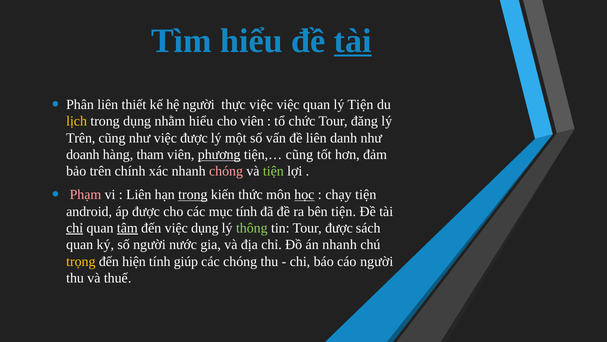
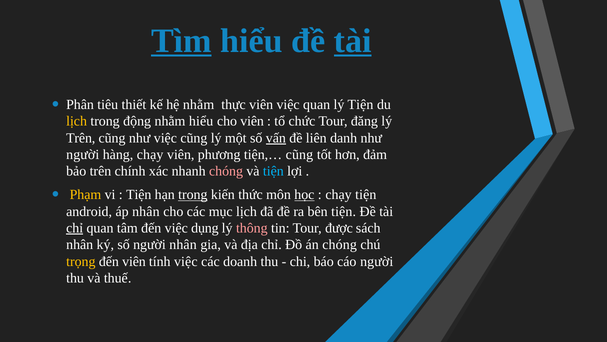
Tìm underline: none -> present (181, 41)
Phân liên: liên -> tiêu (108, 104)
hệ người: người -> nhằm (199, 104)
thực việc: việc -> viên (261, 104)
trong dụng: dụng -> động (137, 121)
việc được: được -> cũng (194, 138)
vấn underline: none -> present (276, 138)
doanh: doanh -> người (83, 154)
hàng tham: tham -> chạy (150, 154)
phương underline: present -> none (219, 154)
tiện colour: light green -> light blue (273, 171)
Phạm colour: pink -> yellow (85, 194)
Liên: Liên -> Tiện (139, 194)
áp được: được -> nhân (146, 211)
mục tính: tính -> lịch (246, 211)
tâm underline: present -> none (127, 228)
thông colour: light green -> pink (252, 228)
quan: quan -> nhân (80, 244)
người nước: nước -> nhân (183, 244)
án nhanh: nhanh -> chóng (340, 244)
đến hiện: hiện -> viên (134, 261)
tính giúp: giúp -> việc (186, 261)
các chóng: chóng -> doanh (240, 261)
